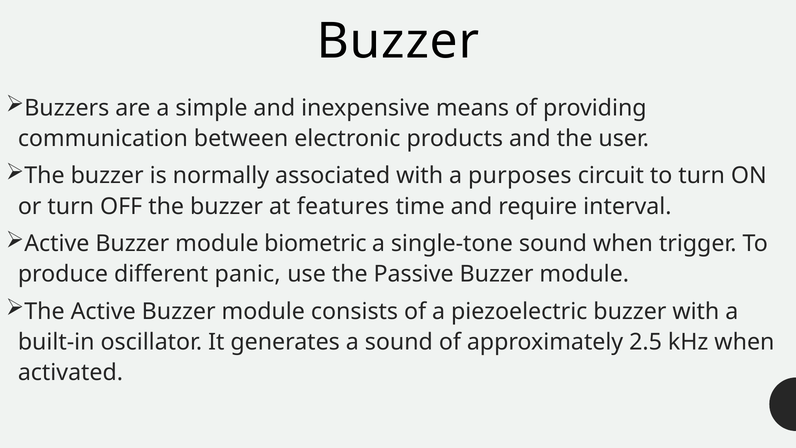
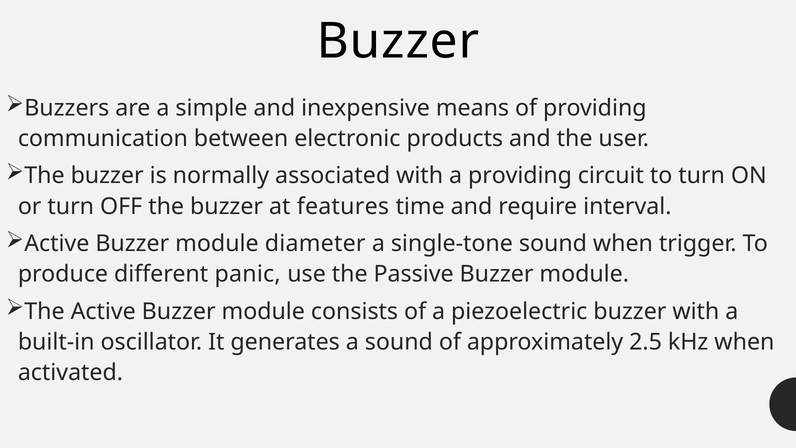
a purposes: purposes -> providing (520, 176)
biometric: biometric -> diameter (315, 243)
